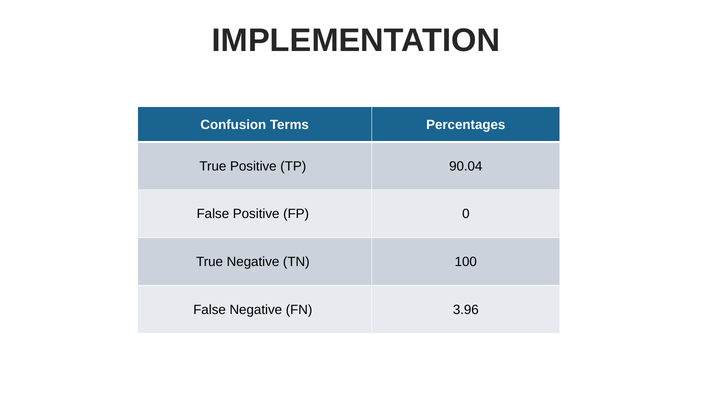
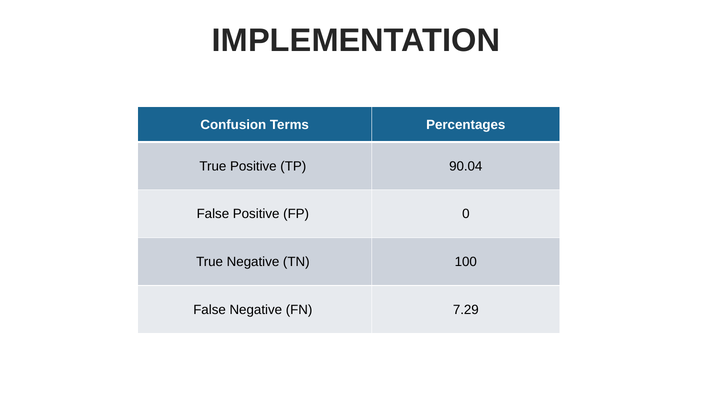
3.96: 3.96 -> 7.29 (466, 310)
